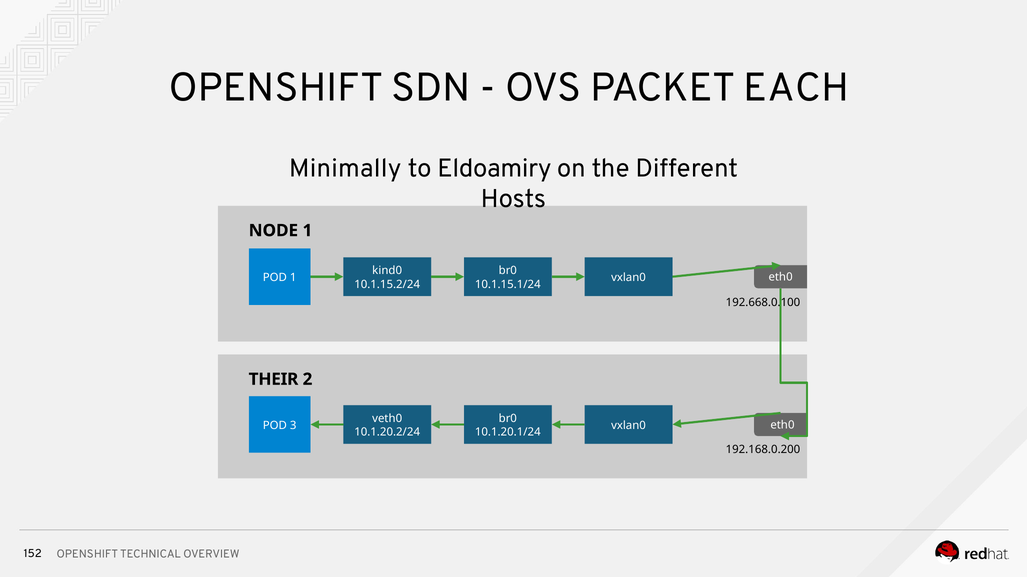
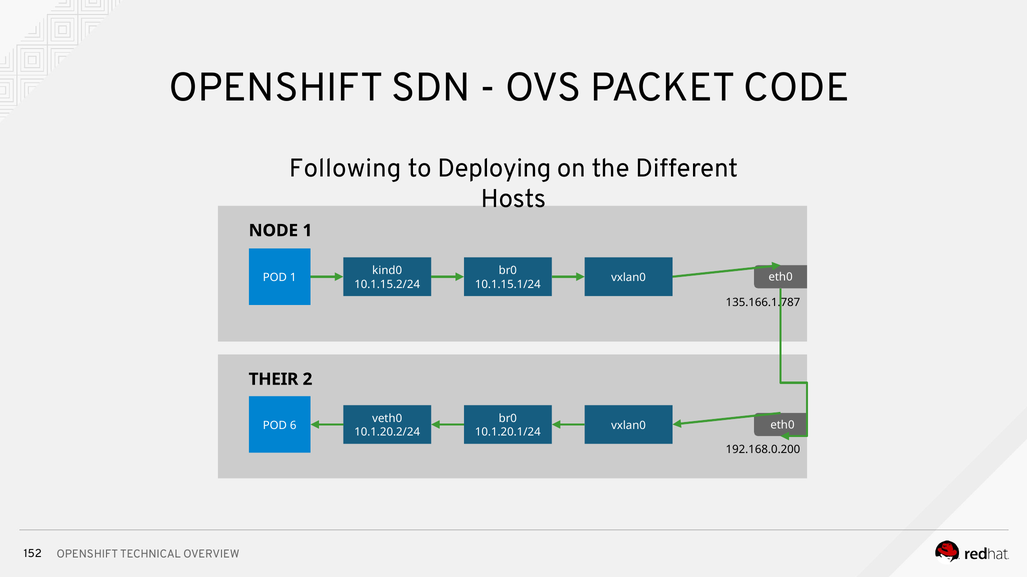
EACH: EACH -> CODE (797, 88)
Minimally: Minimally -> Following (345, 168)
Eldoamiry: Eldoamiry -> Deploying (494, 168)
192.668.0.100: 192.668.0.100 -> 135.166.1.787 (763, 303)
3: 3 -> 6 (293, 426)
